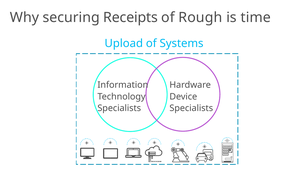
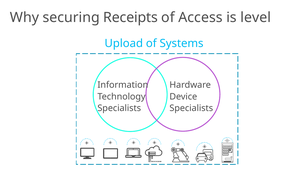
Rough: Rough -> Access (200, 17)
time: time -> level (256, 17)
